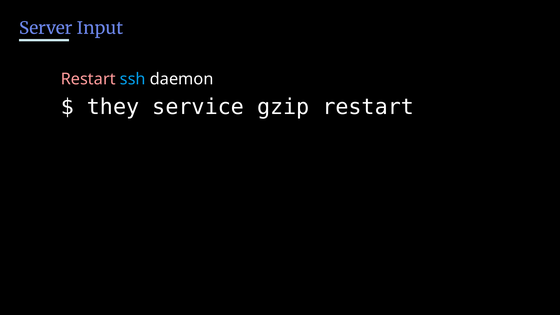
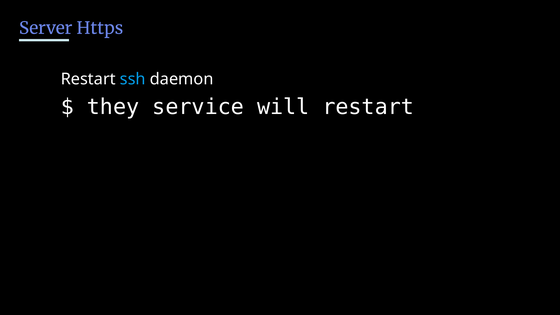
Input: Input -> Https (100, 28)
Restart colour: pink -> white (88, 79)
gzip: gzip -> will (283, 107)
